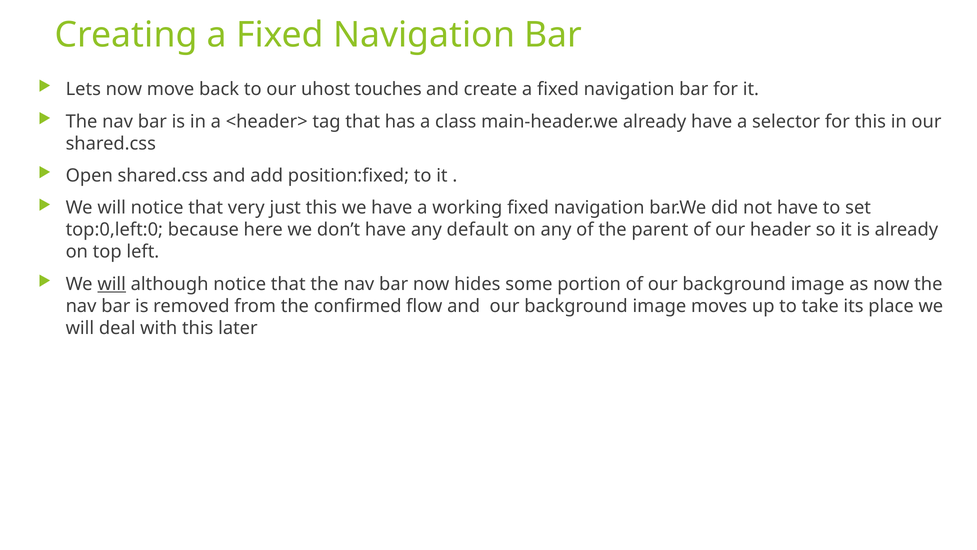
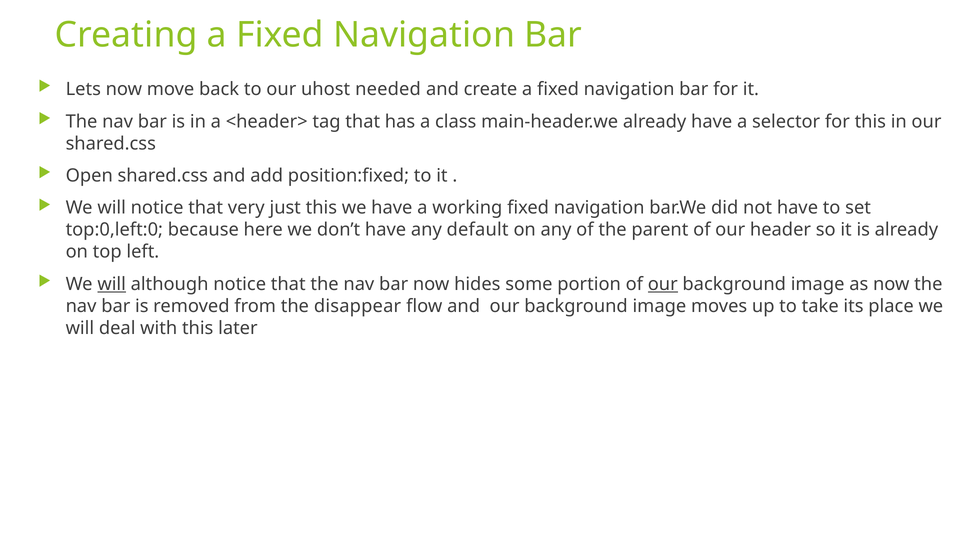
touches: touches -> needed (388, 89)
our underline: none -> present (663, 284)
confirmed: confirmed -> disappear (358, 306)
